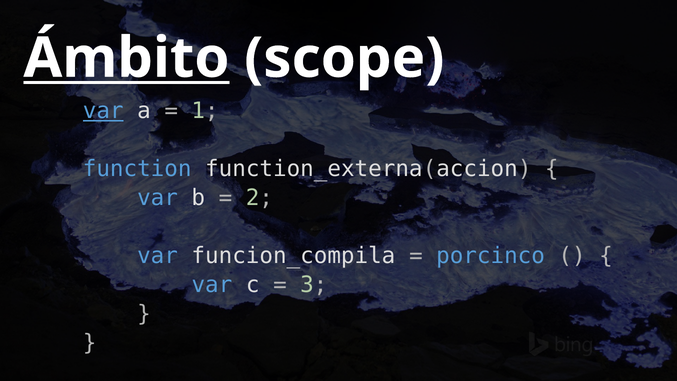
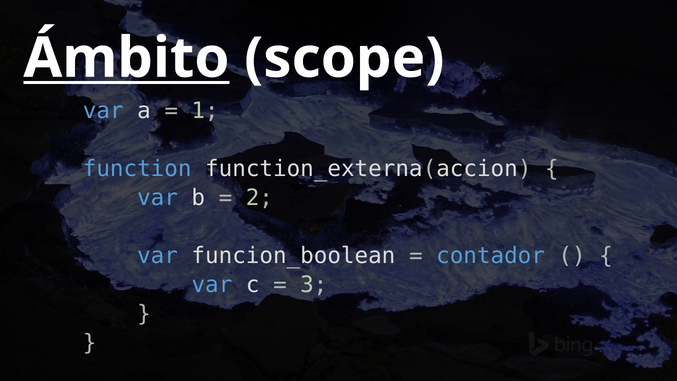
var underline: present -> none (103, 111)
funcion_compila: funcion_compila -> funcion_boolean (293, 256)
porcinco: porcinco -> contador (491, 256)
